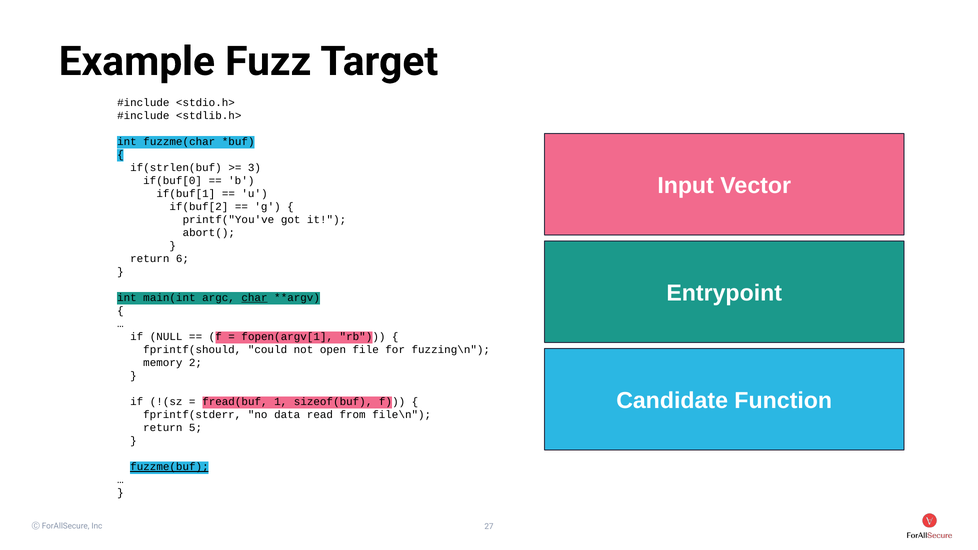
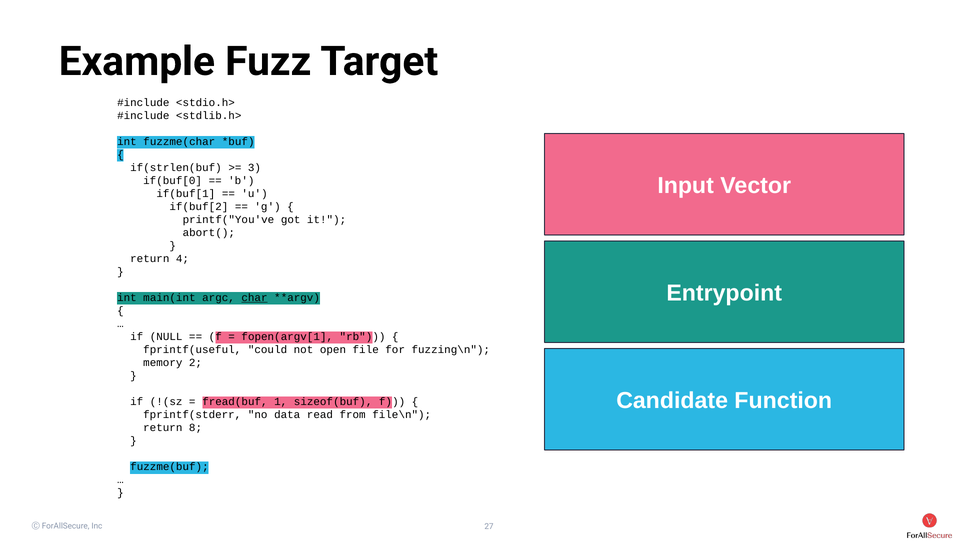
6: 6 -> 4 (182, 259)
fprintf(should: fprintf(should -> fprintf(useful (192, 350)
5: 5 -> 8 (196, 428)
fuzzme(buf underline: present -> none (169, 467)
